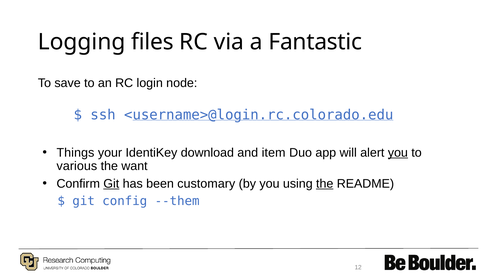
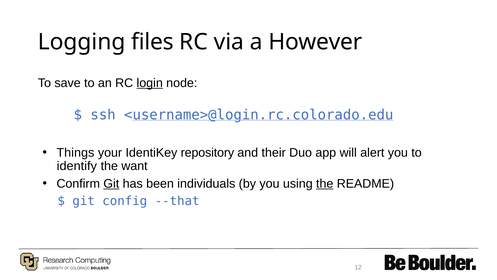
Fantastic: Fantastic -> However (315, 42)
login underline: none -> present (150, 83)
download: download -> repository (207, 152)
item: item -> their (274, 152)
you underline: present -> none (398, 152)
various: various -> identify (77, 166)
customary: customary -> individuals (206, 183)
--them: --them -> --that (177, 201)
